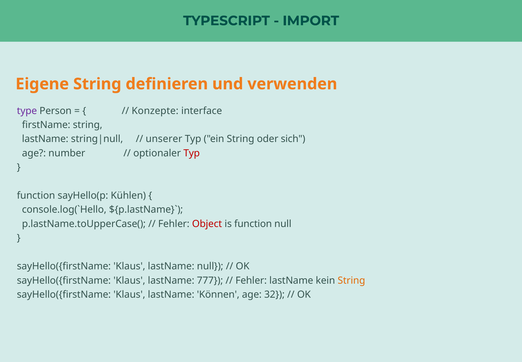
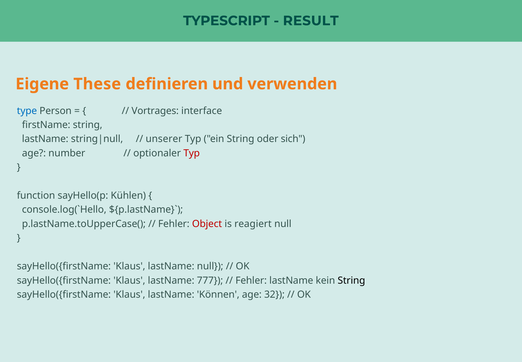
IMPORT: IMPORT -> RESULT (311, 21)
Eigene String: String -> These (97, 84)
type colour: purple -> blue (27, 111)
Konzepte: Konzepte -> Vortrages (155, 111)
is function: function -> reagiert (253, 223)
String colour: orange -> black (351, 280)
